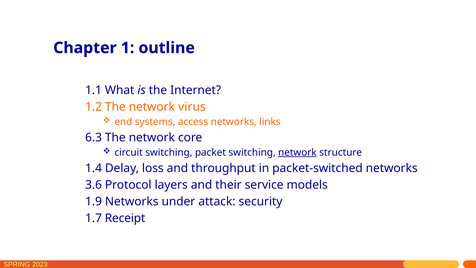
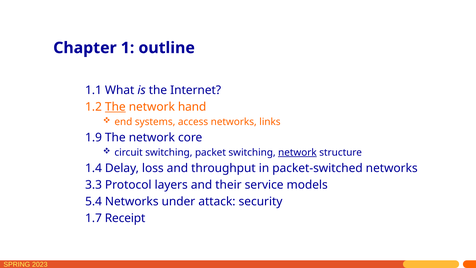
The underline: none -> present (115, 107)
virus: virus -> hand (192, 107)
6.3: 6.3 -> 1.9 (94, 137)
3.6: 3.6 -> 3.3 (94, 185)
1.9: 1.9 -> 5.4 (94, 201)
